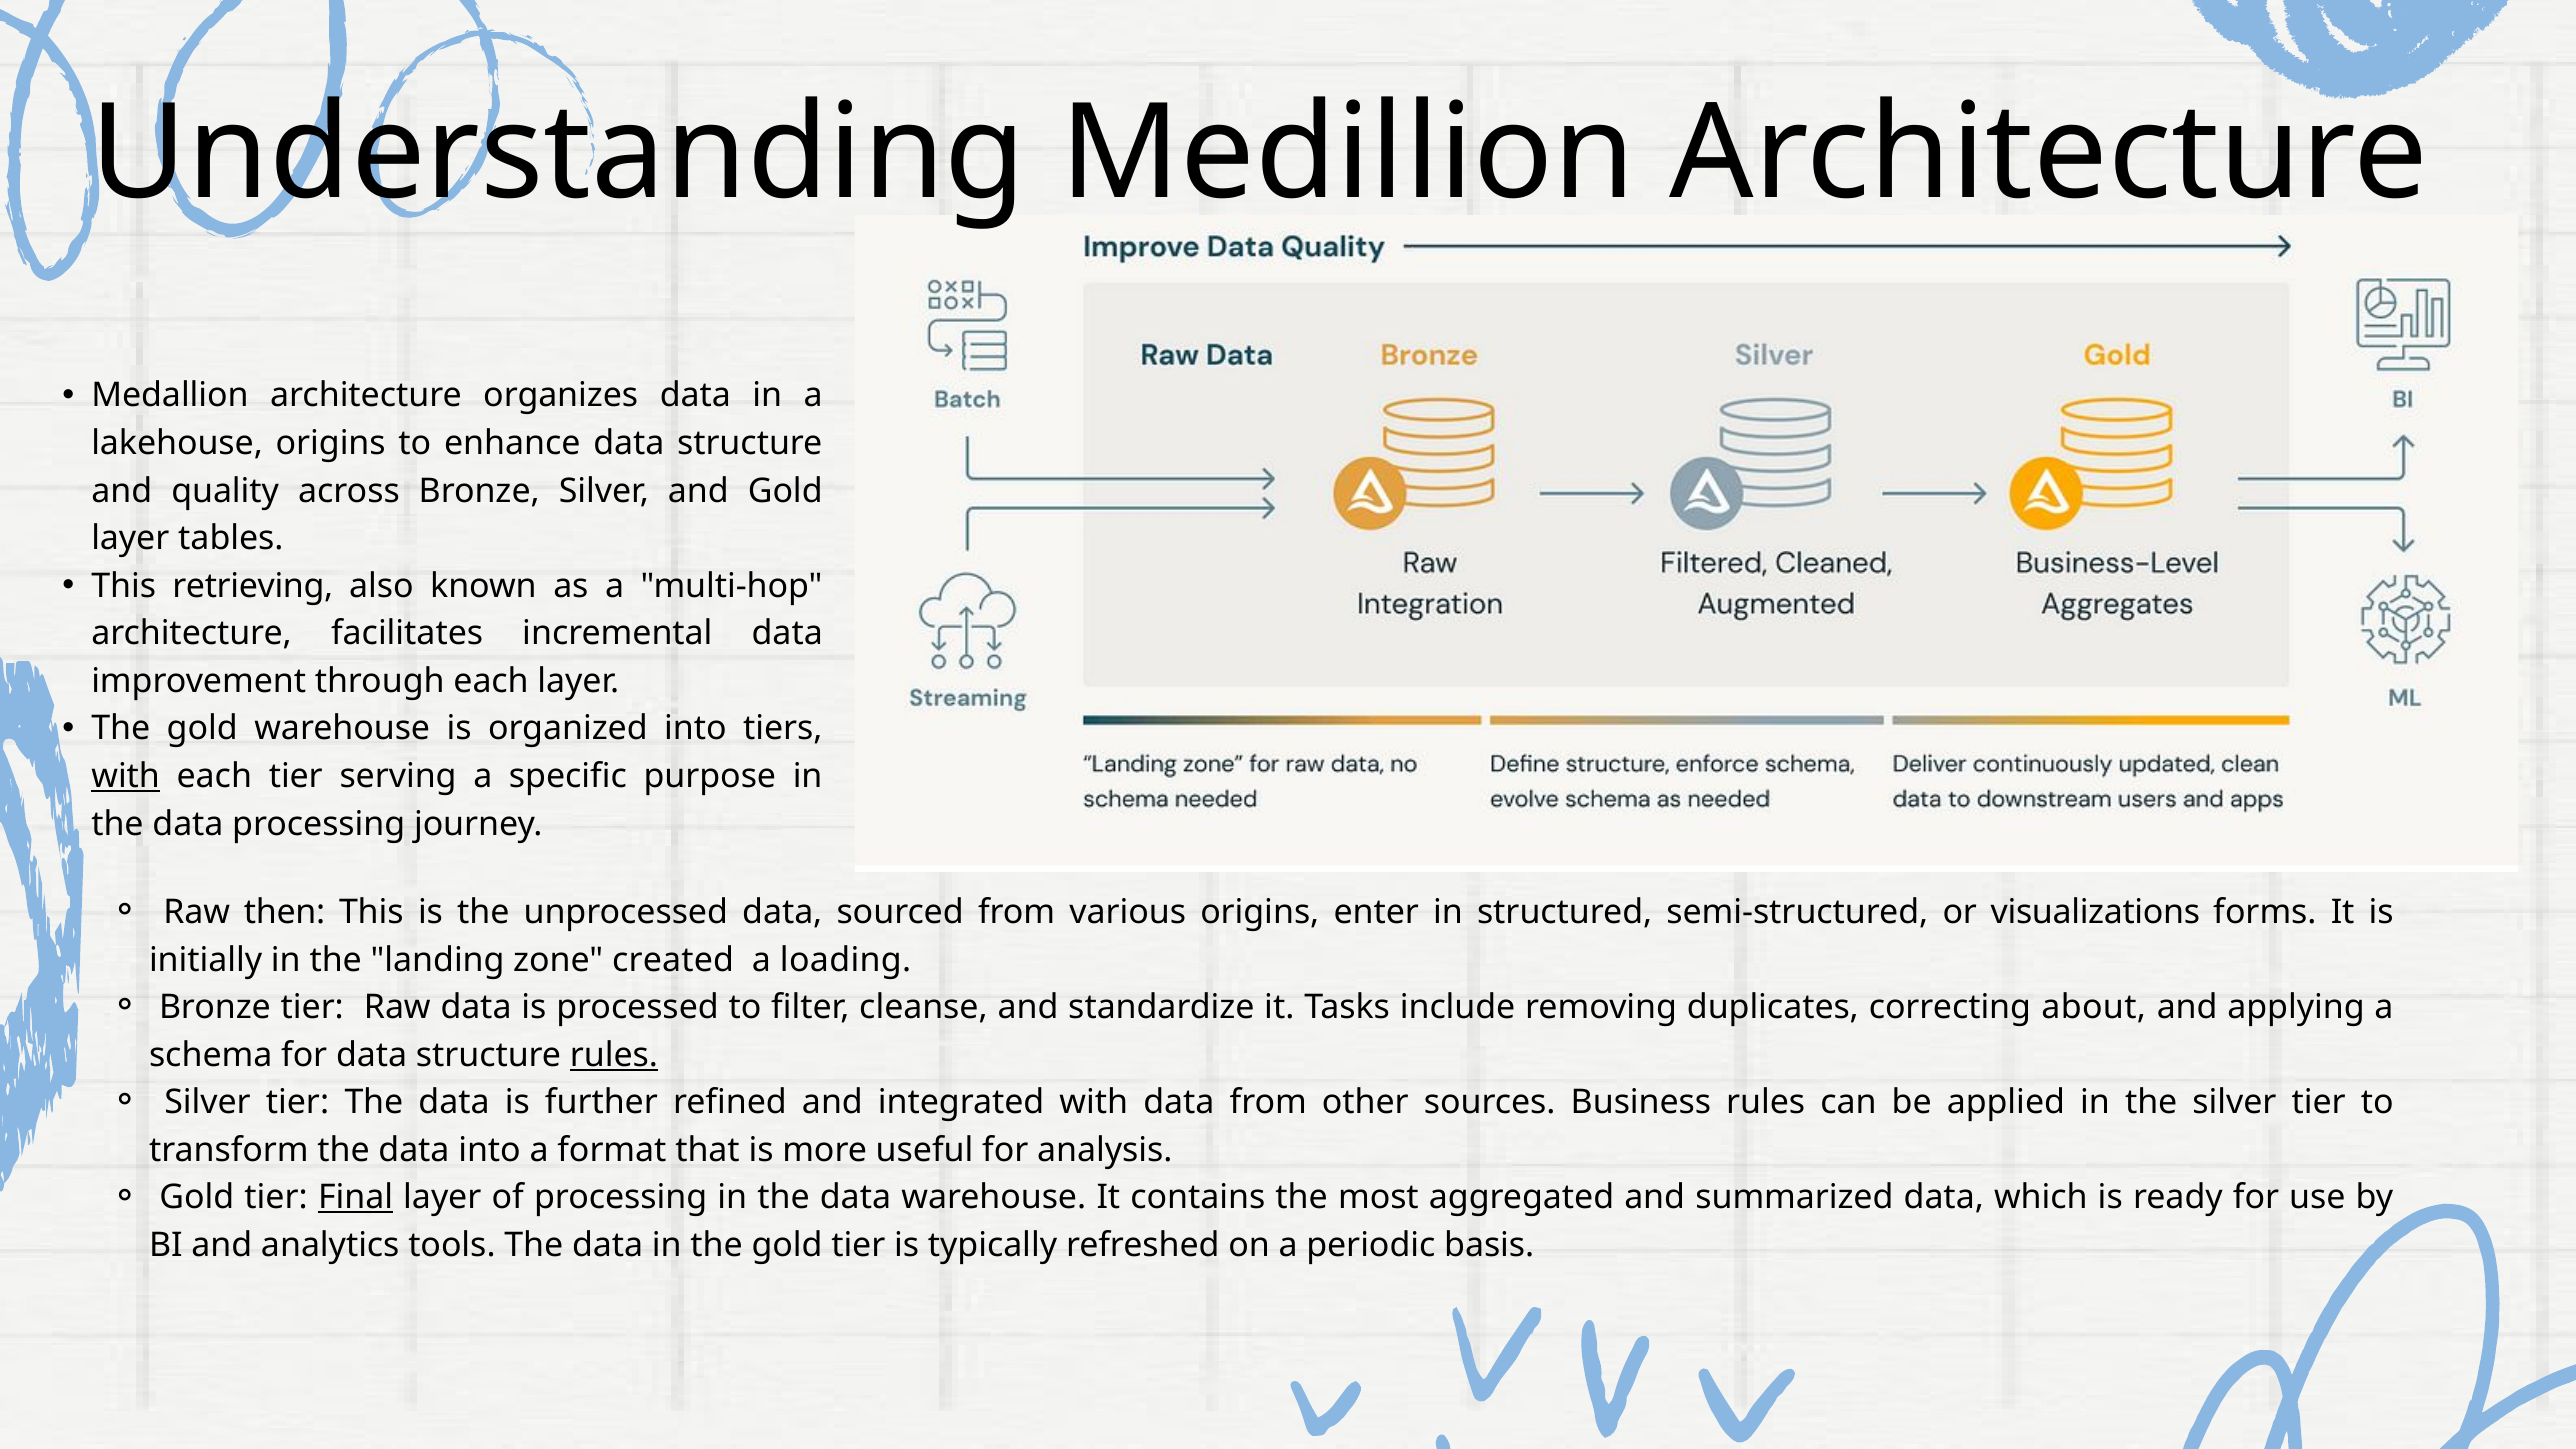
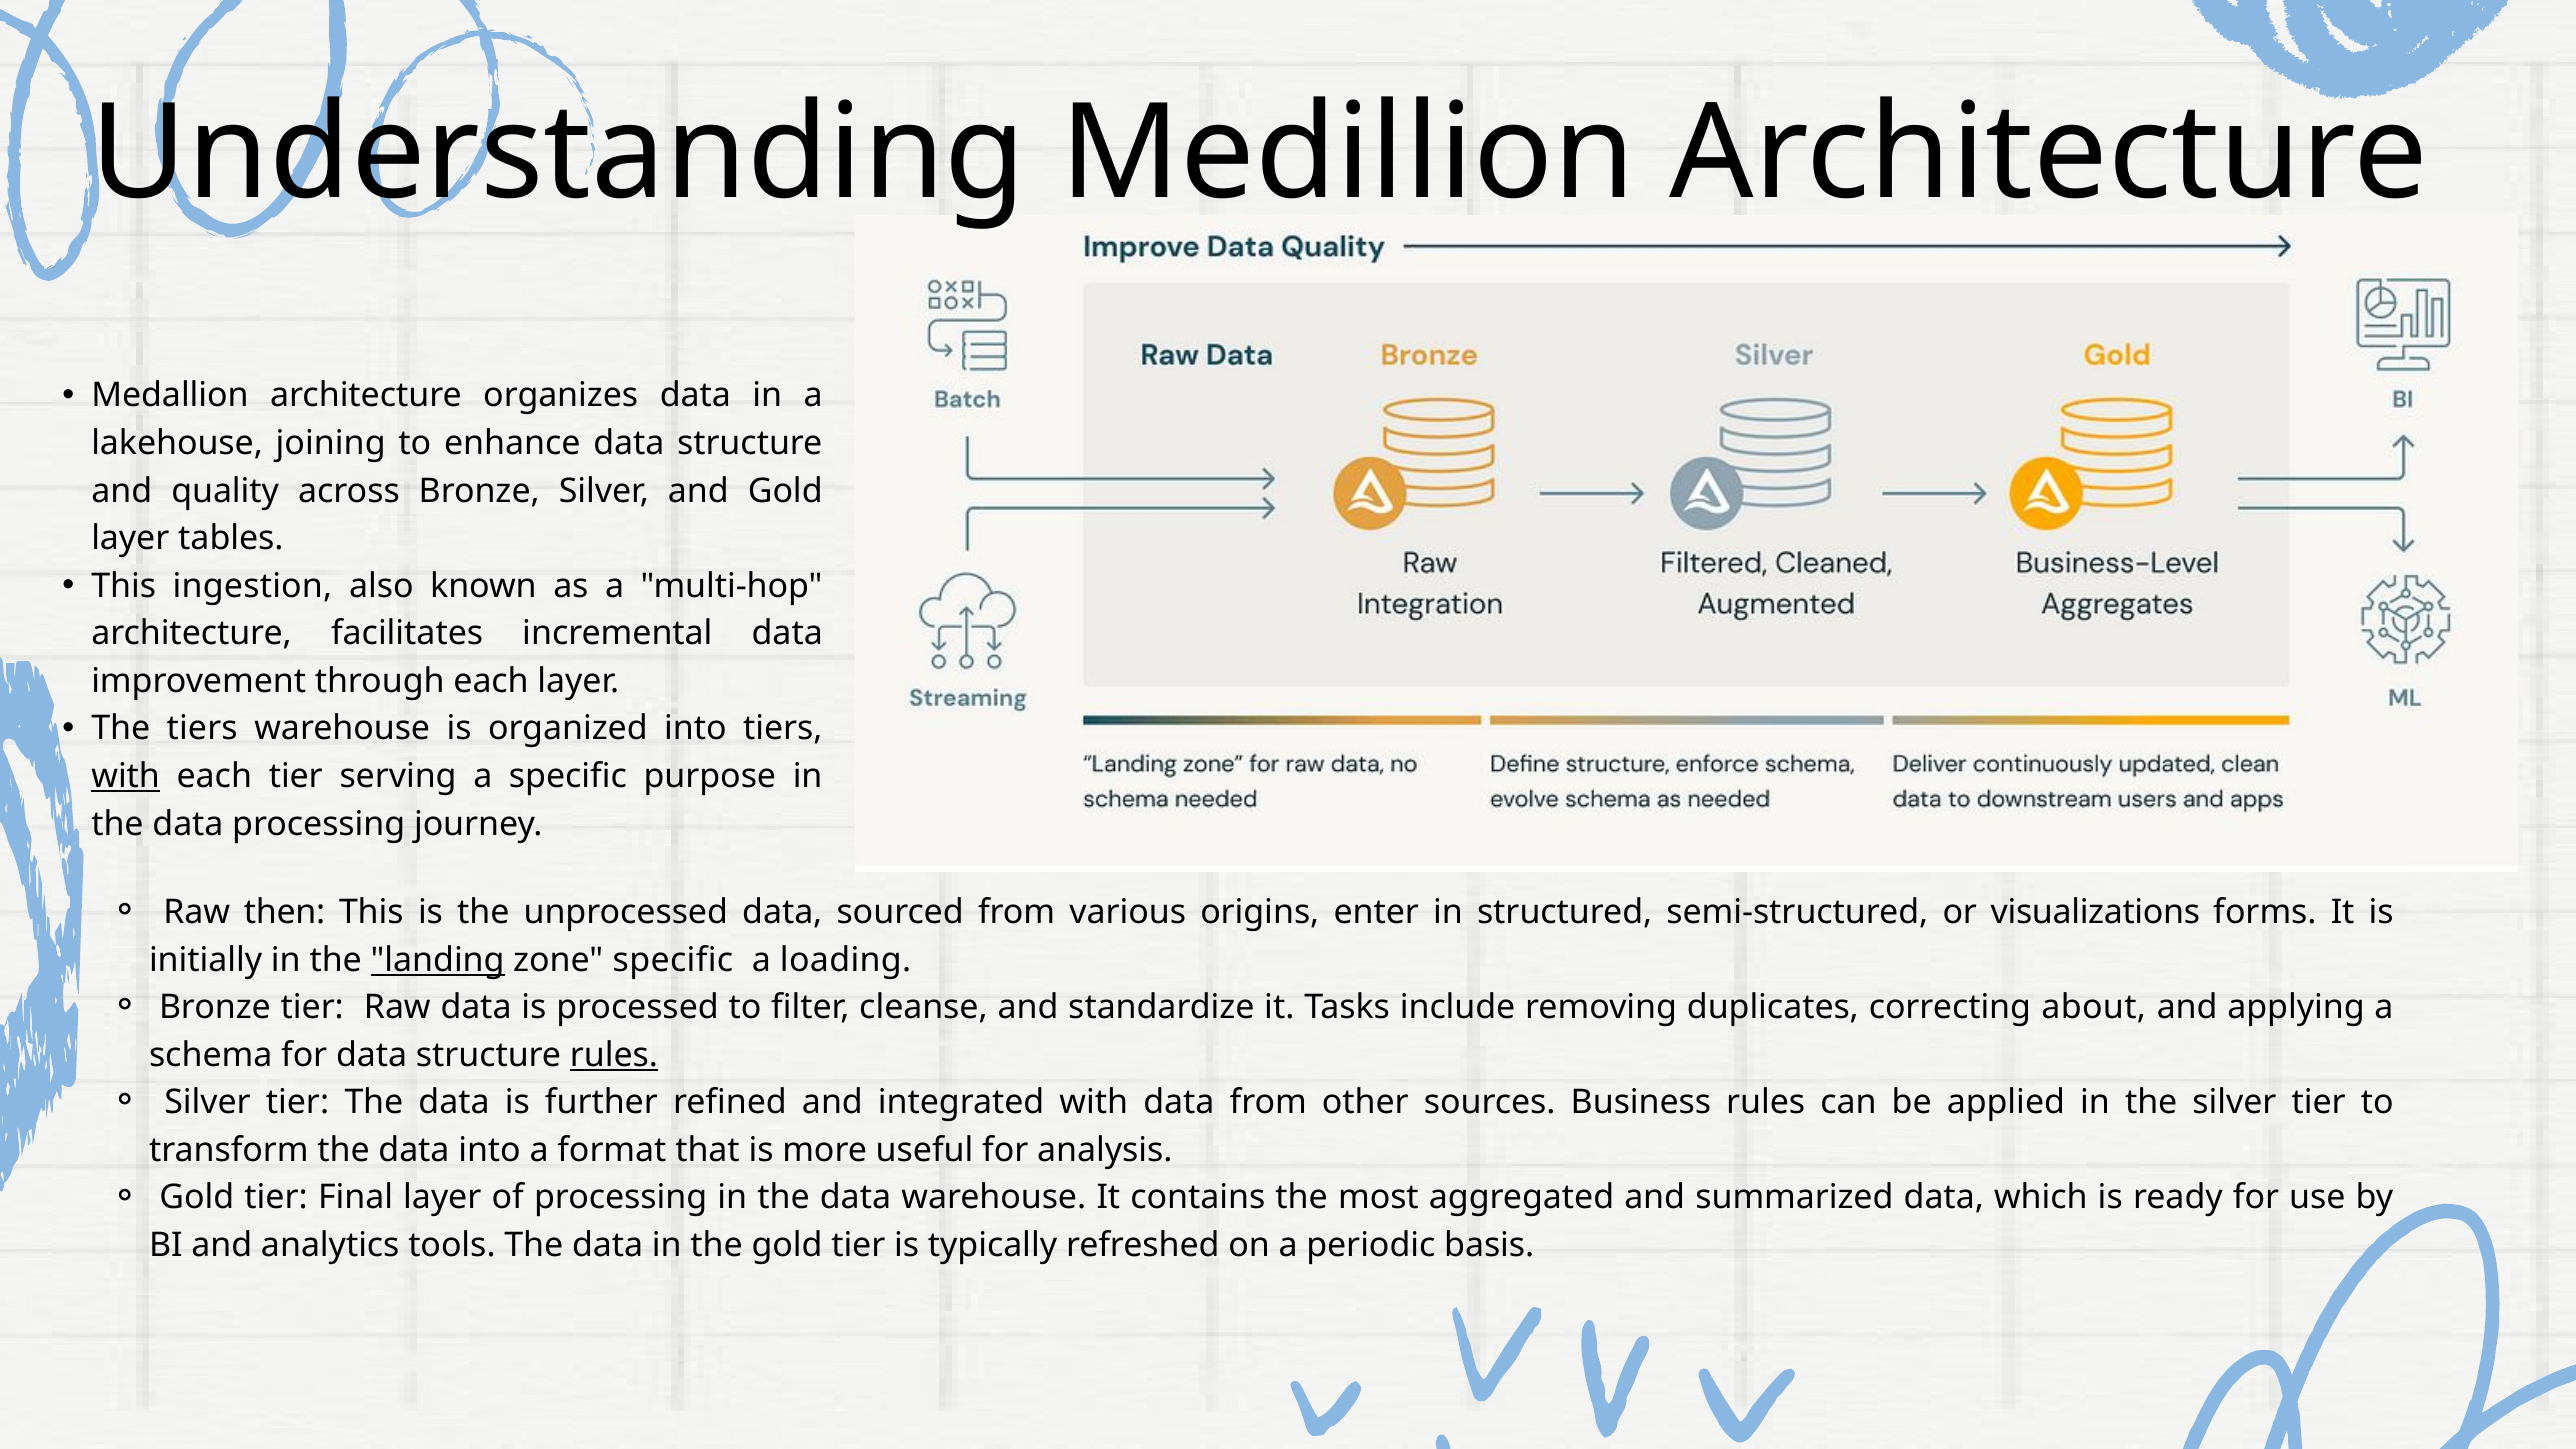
lakehouse origins: origins -> joining (331, 443)
retrieving: retrieving -> ingestion (253, 586)
gold: gold -> tiers (202, 729)
landing underline: none -> present (438, 960)
zone created: created -> specific (673, 960)
Final underline: present -> none (356, 1198)
